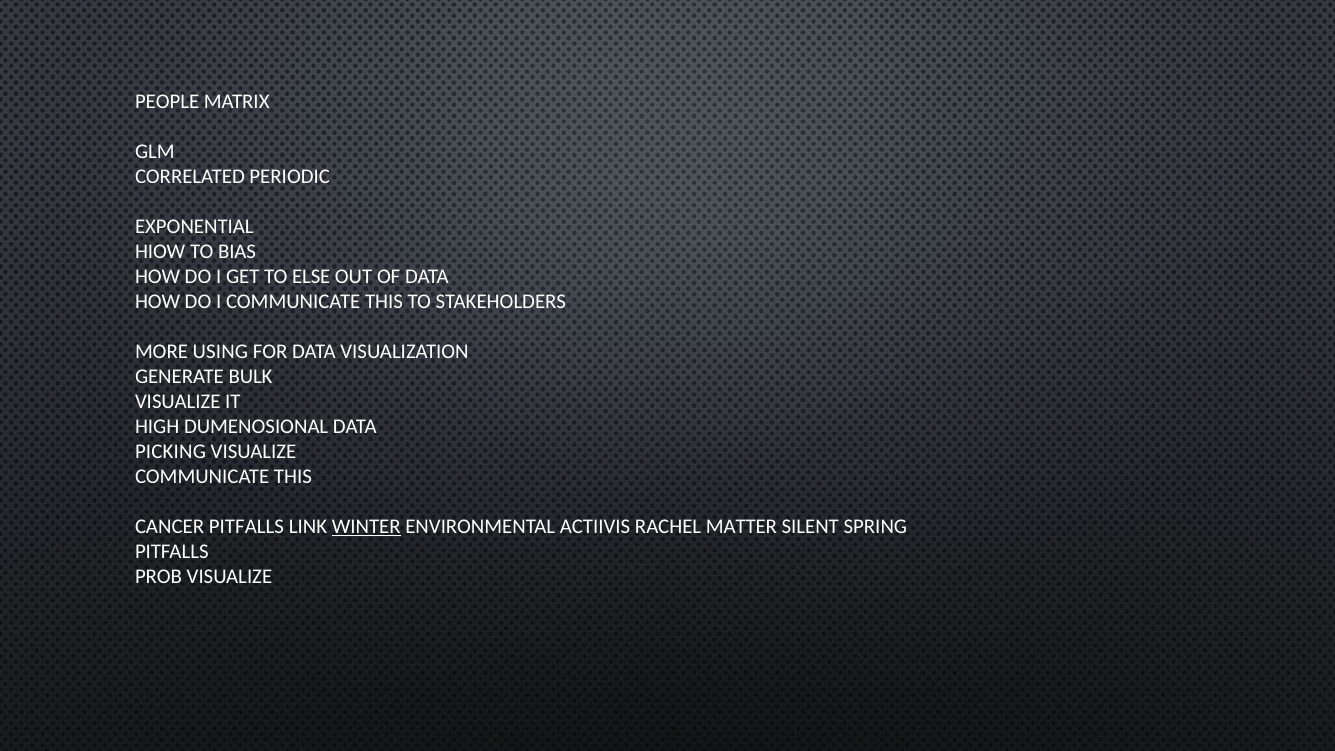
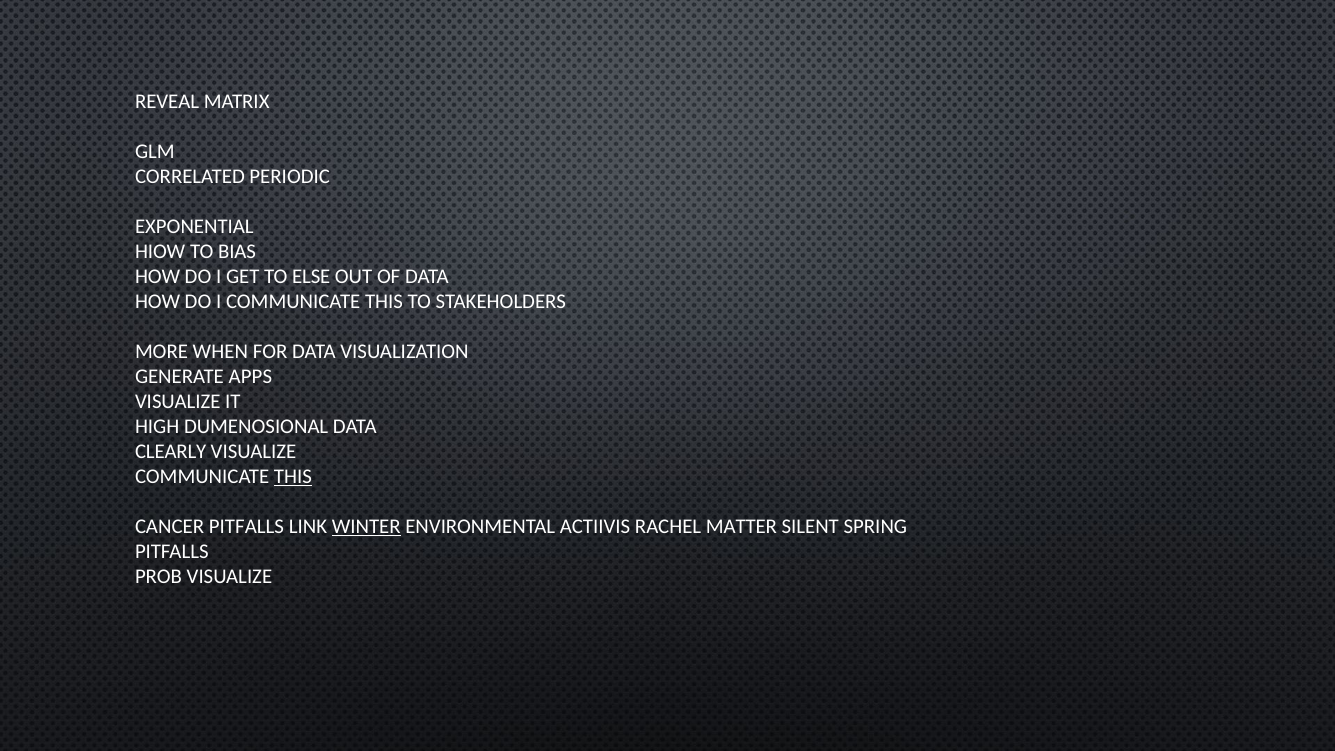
PEOPLE: PEOPLE -> REVEAL (167, 101)
USING: USING -> WHEN (220, 352)
BULK: BULK -> APPS (250, 377)
PICKING: PICKING -> CLEARLY (171, 452)
THIS underline: none -> present (293, 477)
